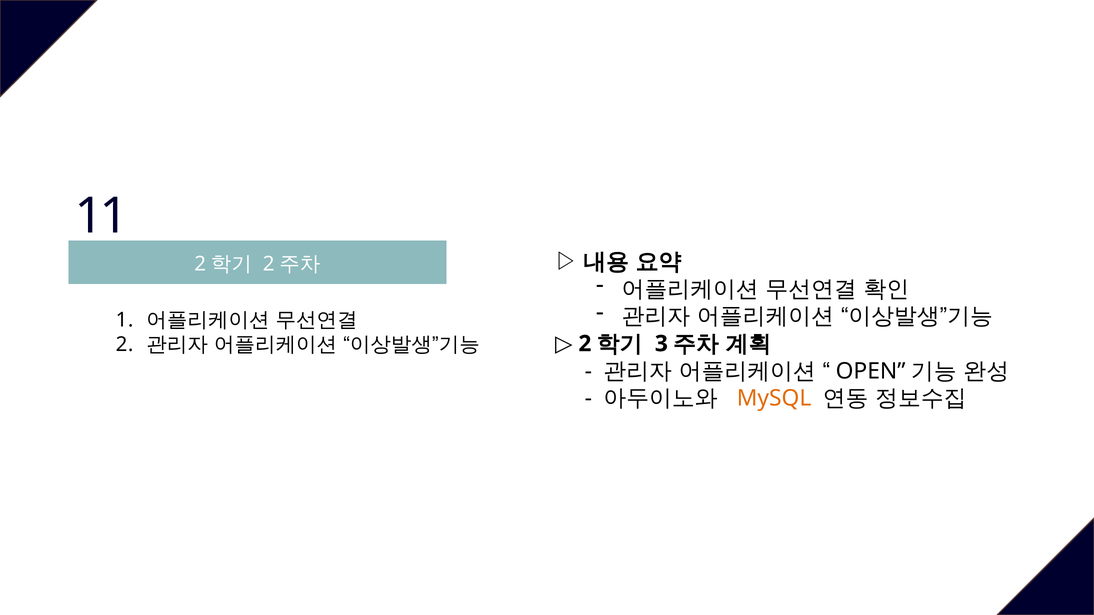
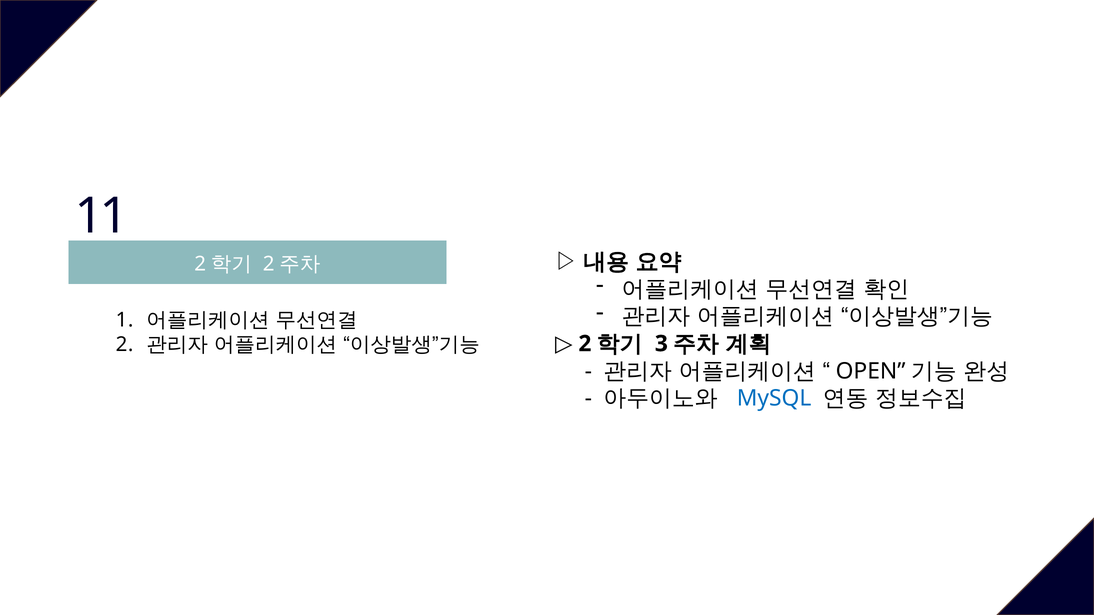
MySQL colour: orange -> blue (774, 399)
